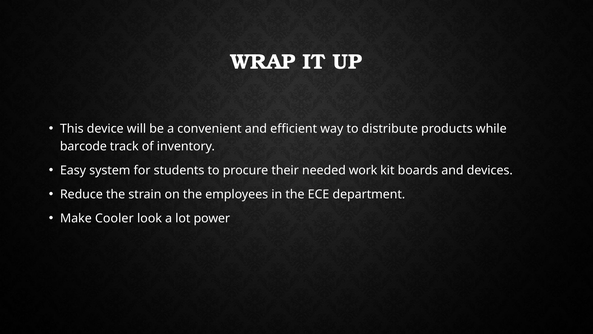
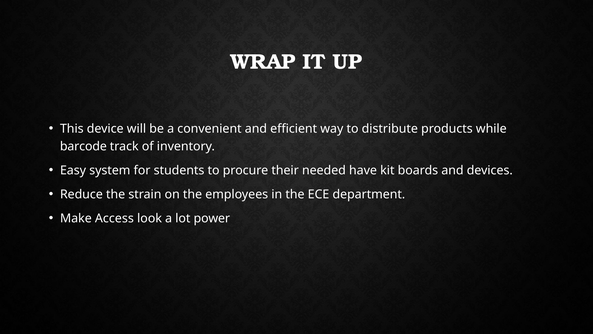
work: work -> have (363, 170)
Cooler: Cooler -> Access (114, 218)
